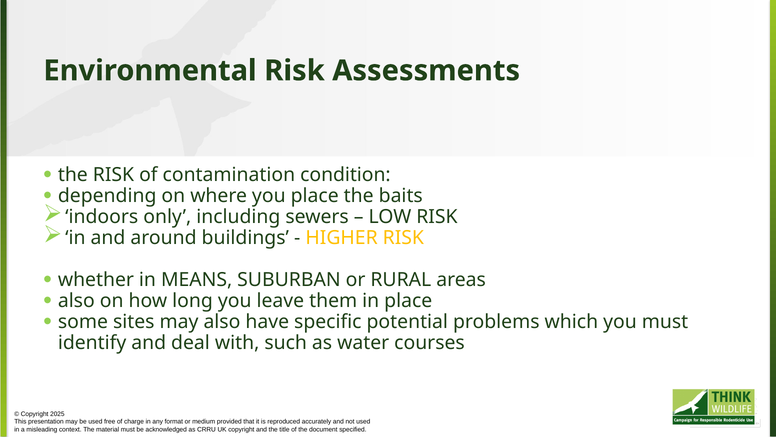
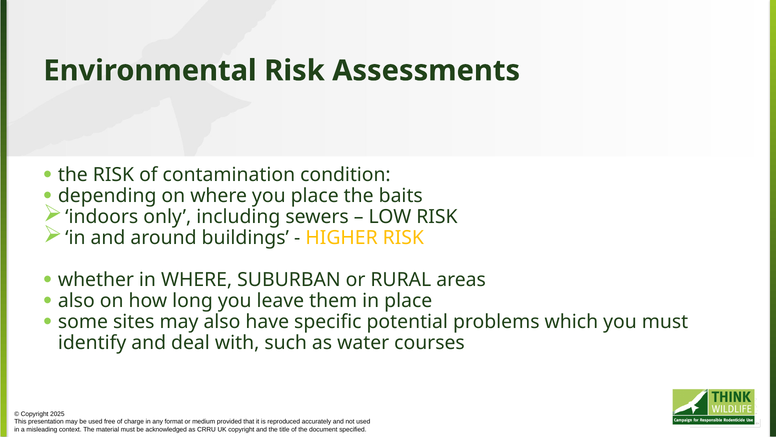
in MEANS: MEANS -> WHERE (197, 280)
